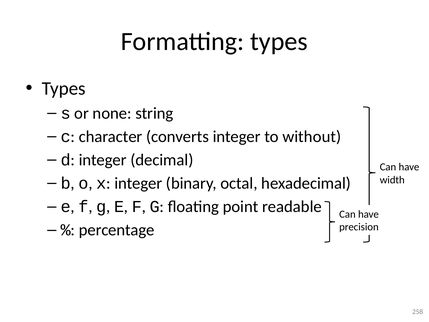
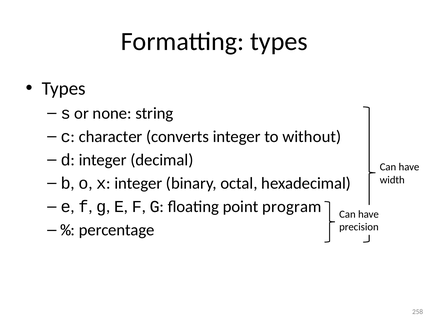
readable: readable -> program (292, 207)
